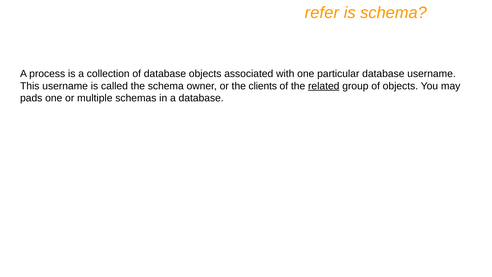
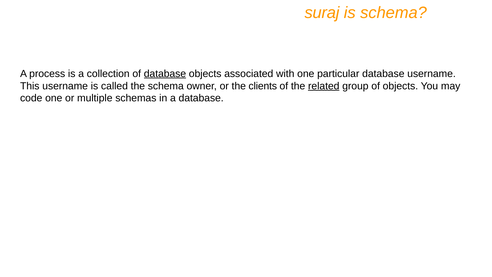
refer: refer -> suraj (322, 13)
database underline: none -> present (165, 74)
pads: pads -> code (31, 98)
